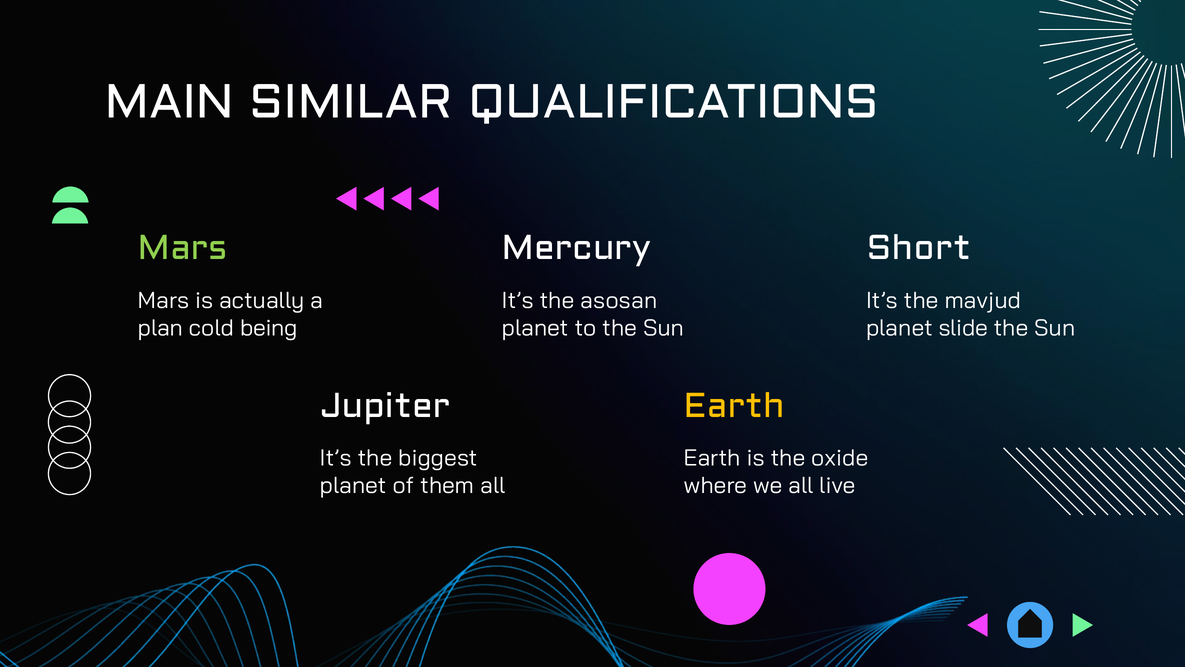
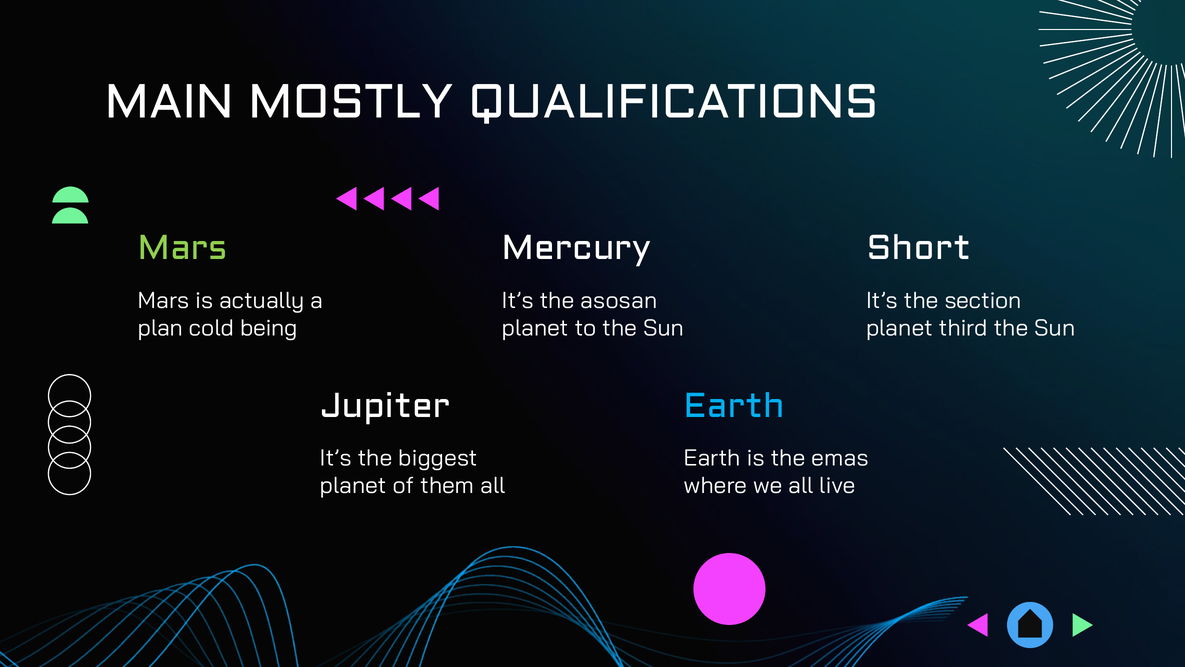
SIMILAR: SIMILAR -> MOSTLY (351, 102)
mavjud: mavjud -> section (983, 300)
slide: slide -> third (963, 328)
Earth colour: yellow -> light blue (734, 405)
oxide: oxide -> emas (840, 458)
